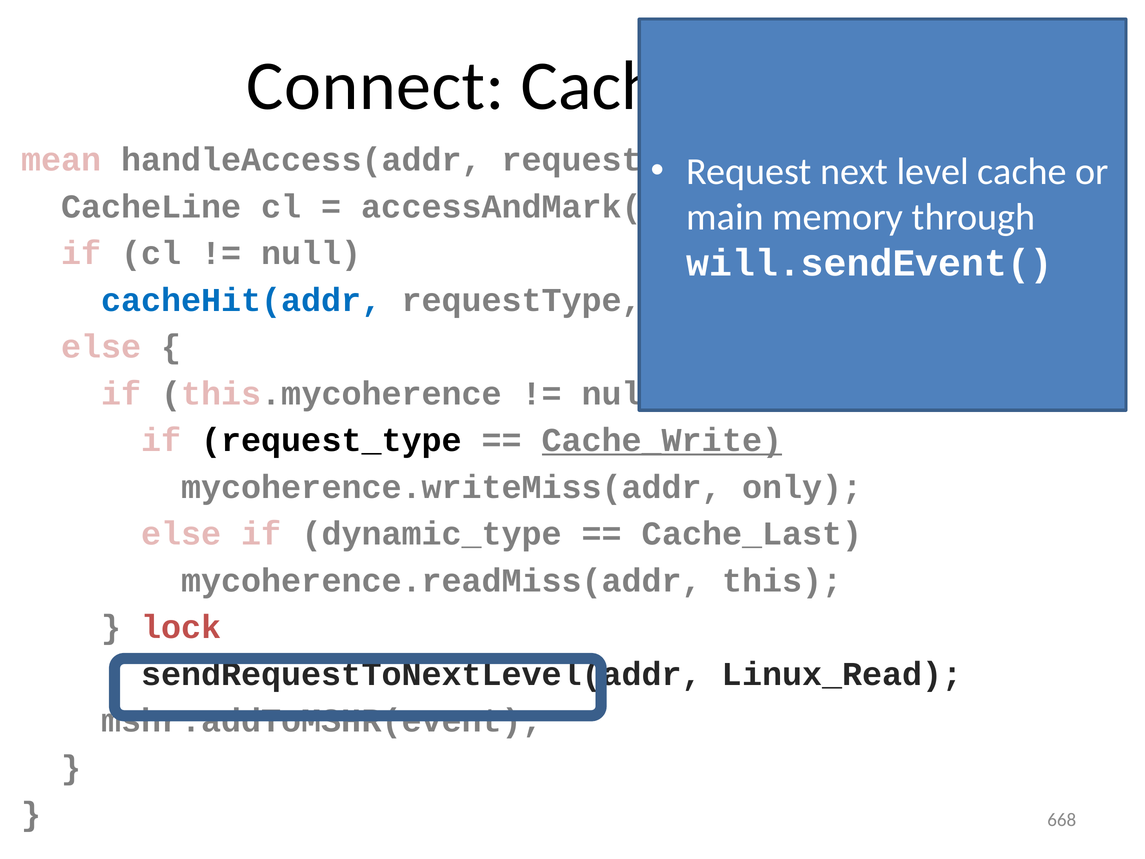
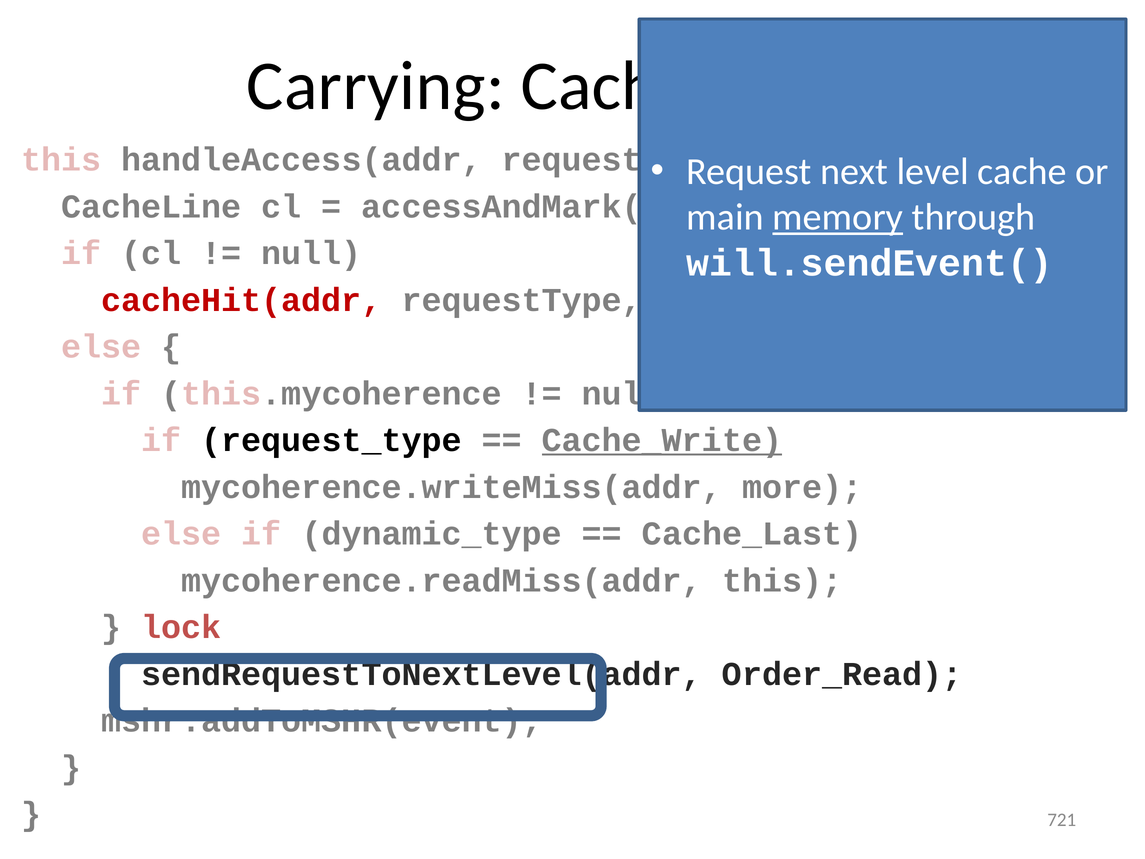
Connect: Connect -> Carrying (376, 86)
mean: mean -> this (61, 160)
memory underline: none -> present (838, 217)
cacheHit(addr colour: blue -> red (241, 300)
only: only -> more (802, 487)
Linux_Read: Linux_Read -> Order_Read (842, 674)
668: 668 -> 721 (1062, 820)
